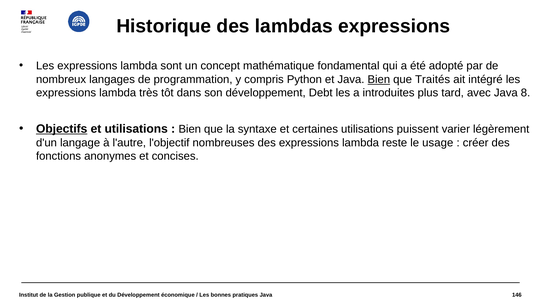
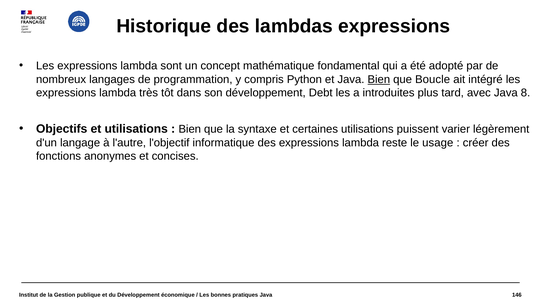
Traités: Traités -> Boucle (433, 79)
Objectifs underline: present -> none (62, 129)
nombreuses: nombreuses -> informatique (224, 143)
